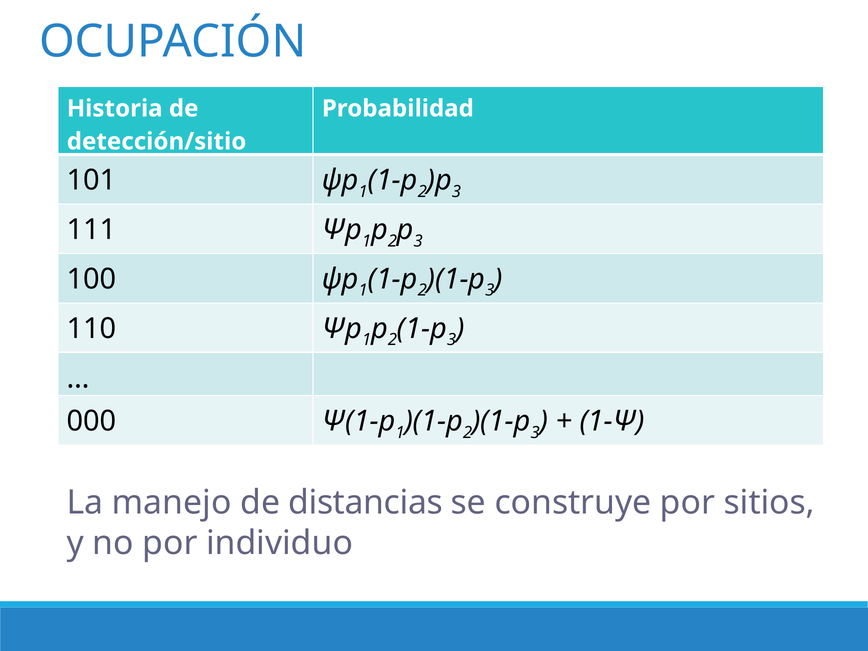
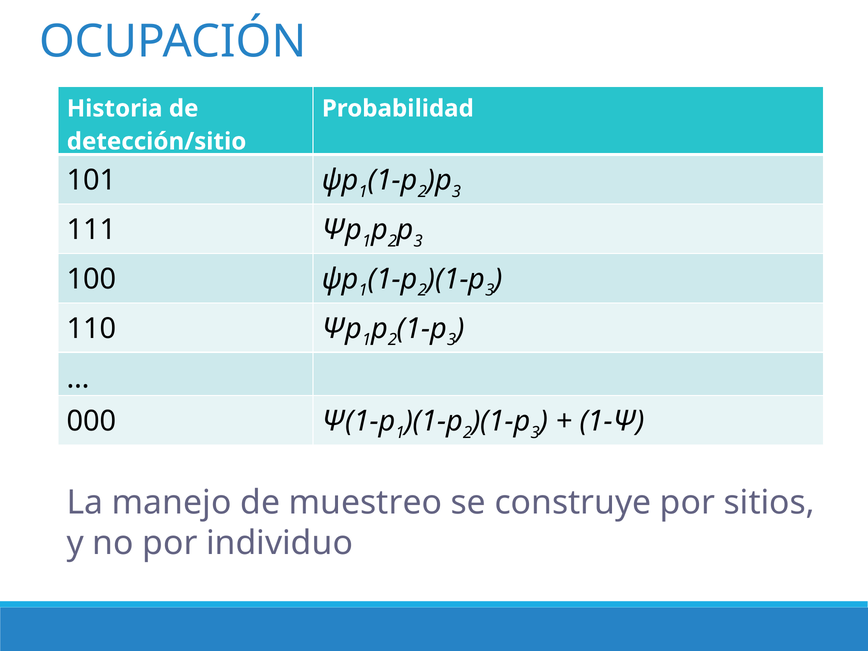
distancias: distancias -> muestreo (365, 503)
